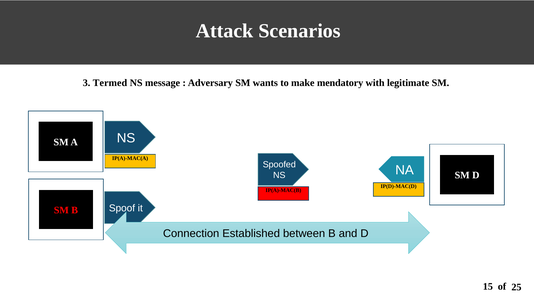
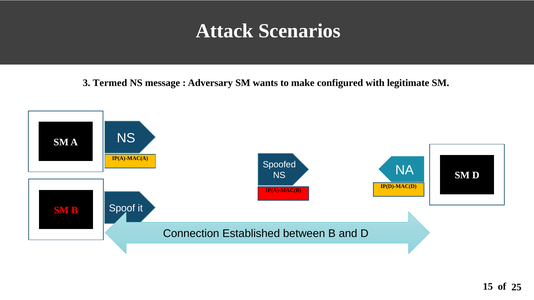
mendatory: mendatory -> configured (340, 83)
